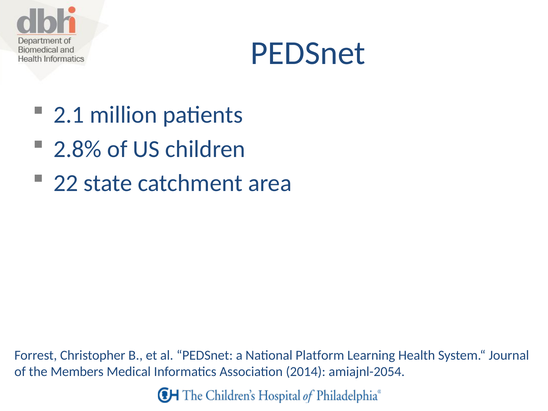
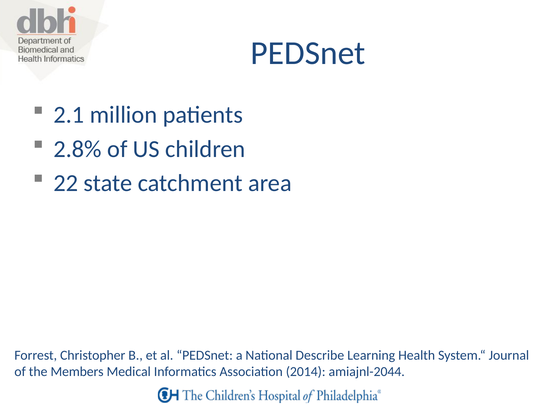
Platform: Platform -> Describe (320, 355)
amiajnl-2054: amiajnl-2054 -> amiajnl-2044 (367, 372)
